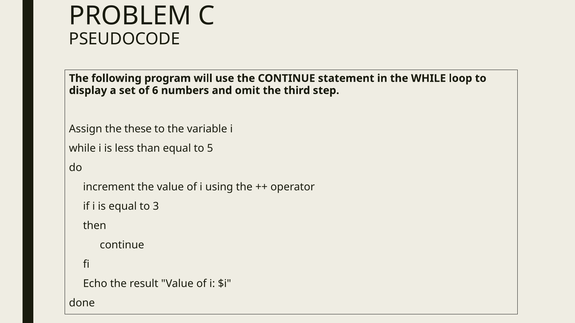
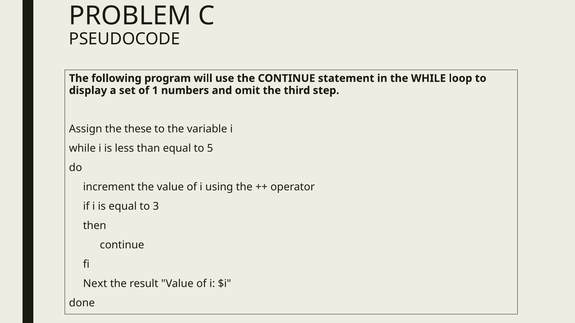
6: 6 -> 1 (155, 91)
Echo: Echo -> Next (95, 284)
